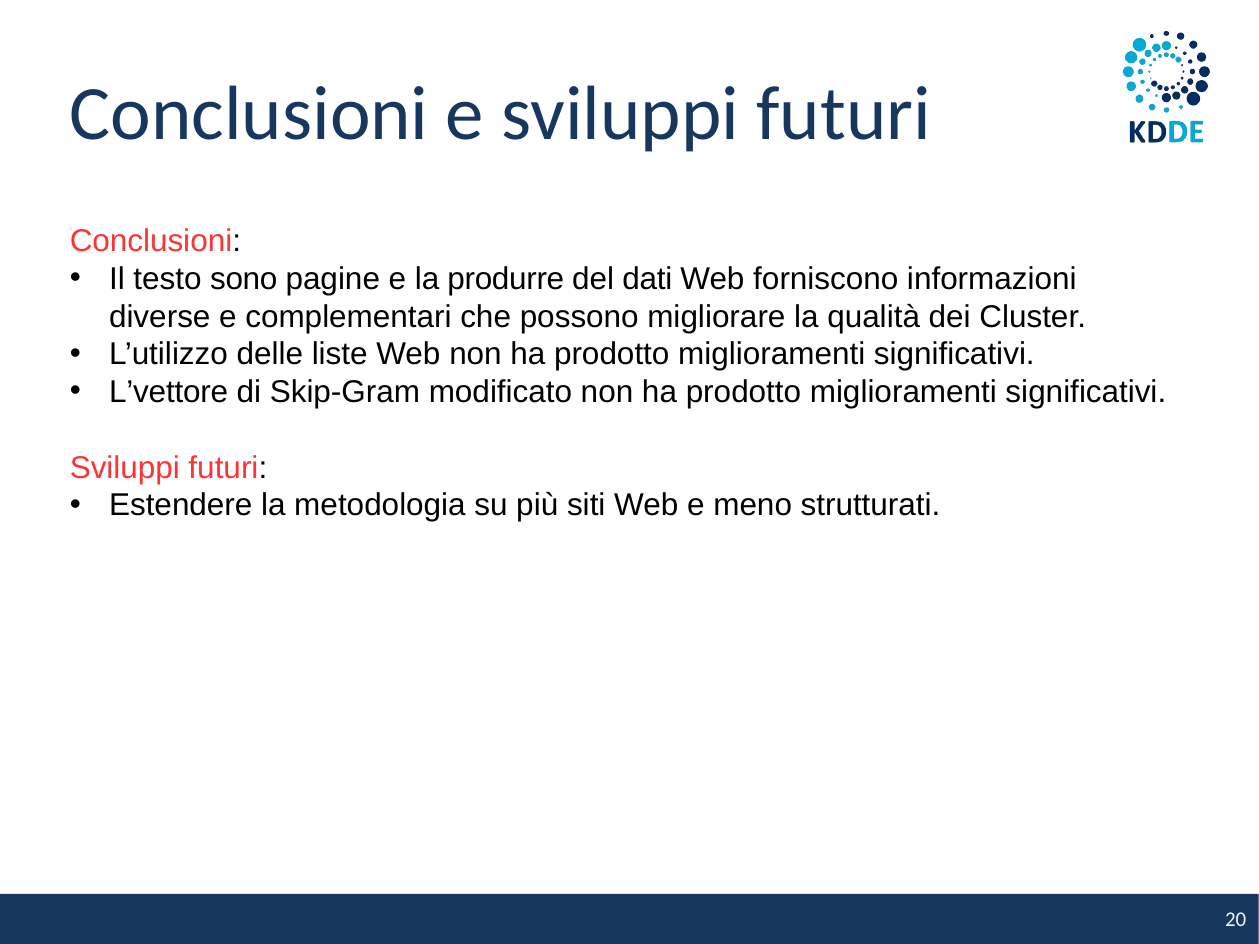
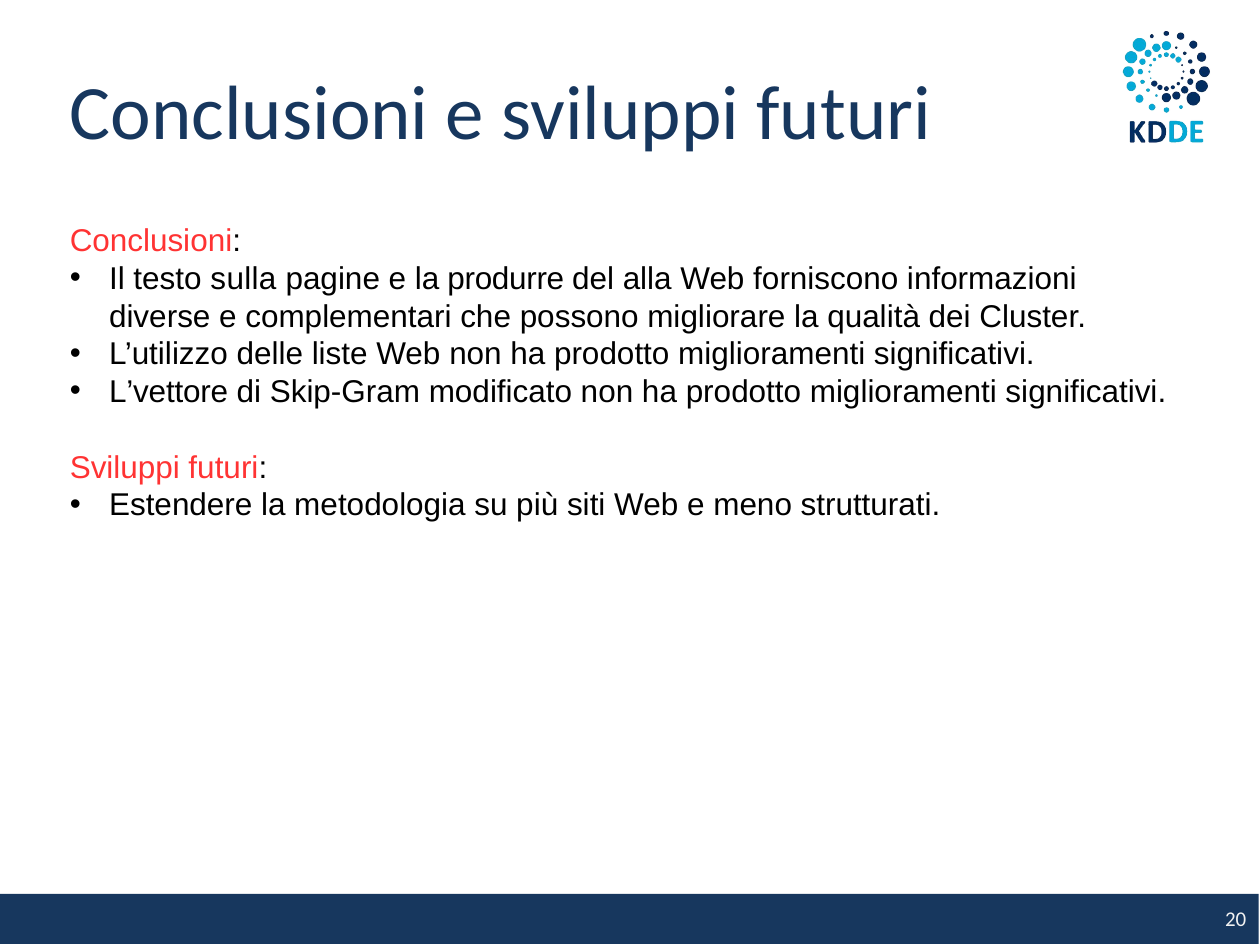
sono: sono -> sulla (243, 279)
dati: dati -> alla (647, 279)
